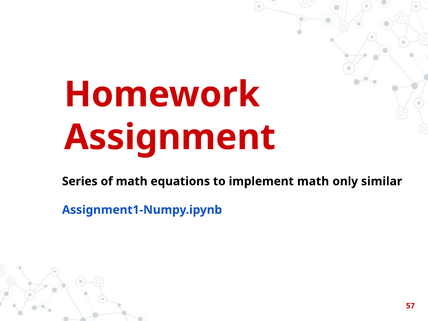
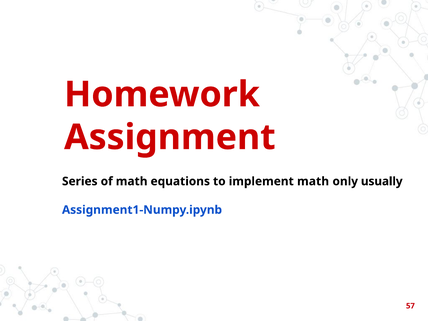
similar: similar -> usually (382, 181)
